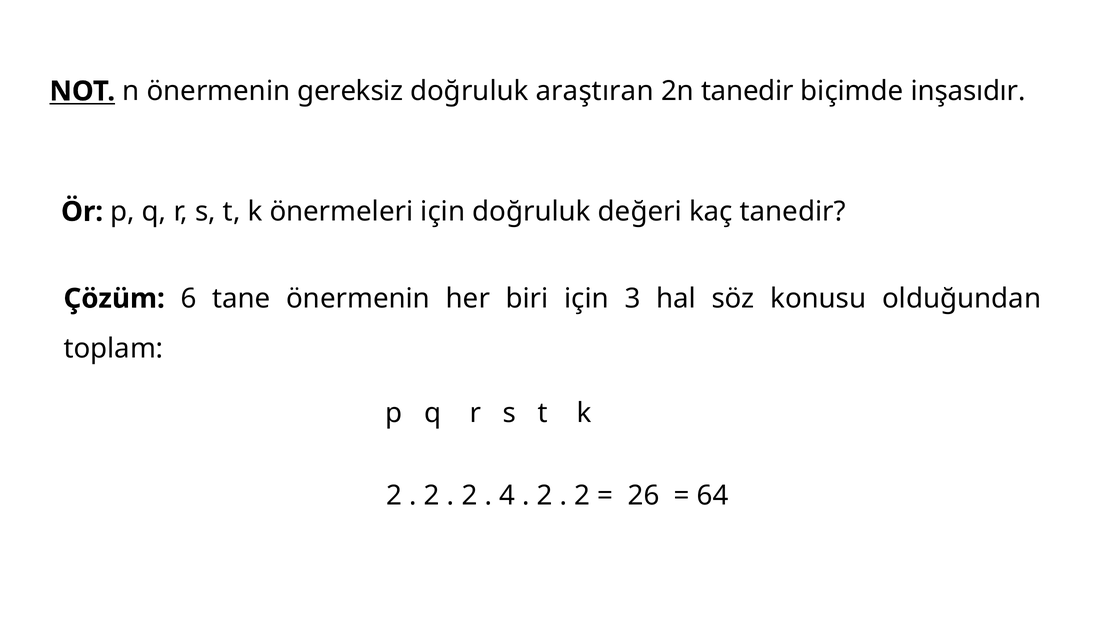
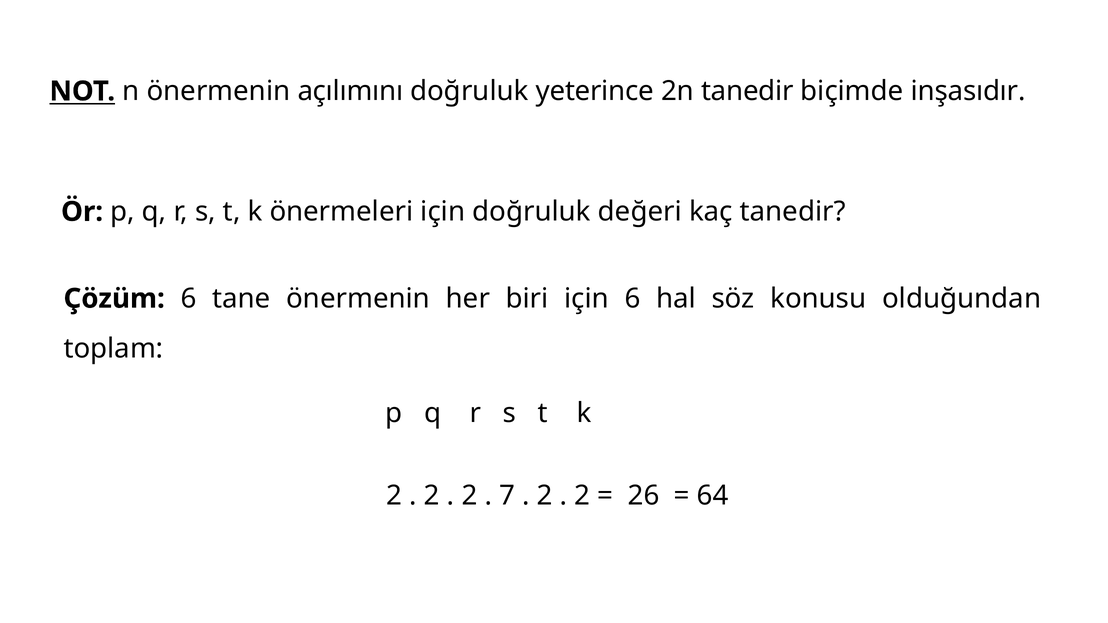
gereksiz: gereksiz -> açılımını (350, 91)
araştıran: araştıran -> yeterince (595, 91)
için 3: 3 -> 6 (633, 299)
4: 4 -> 7 (507, 496)
